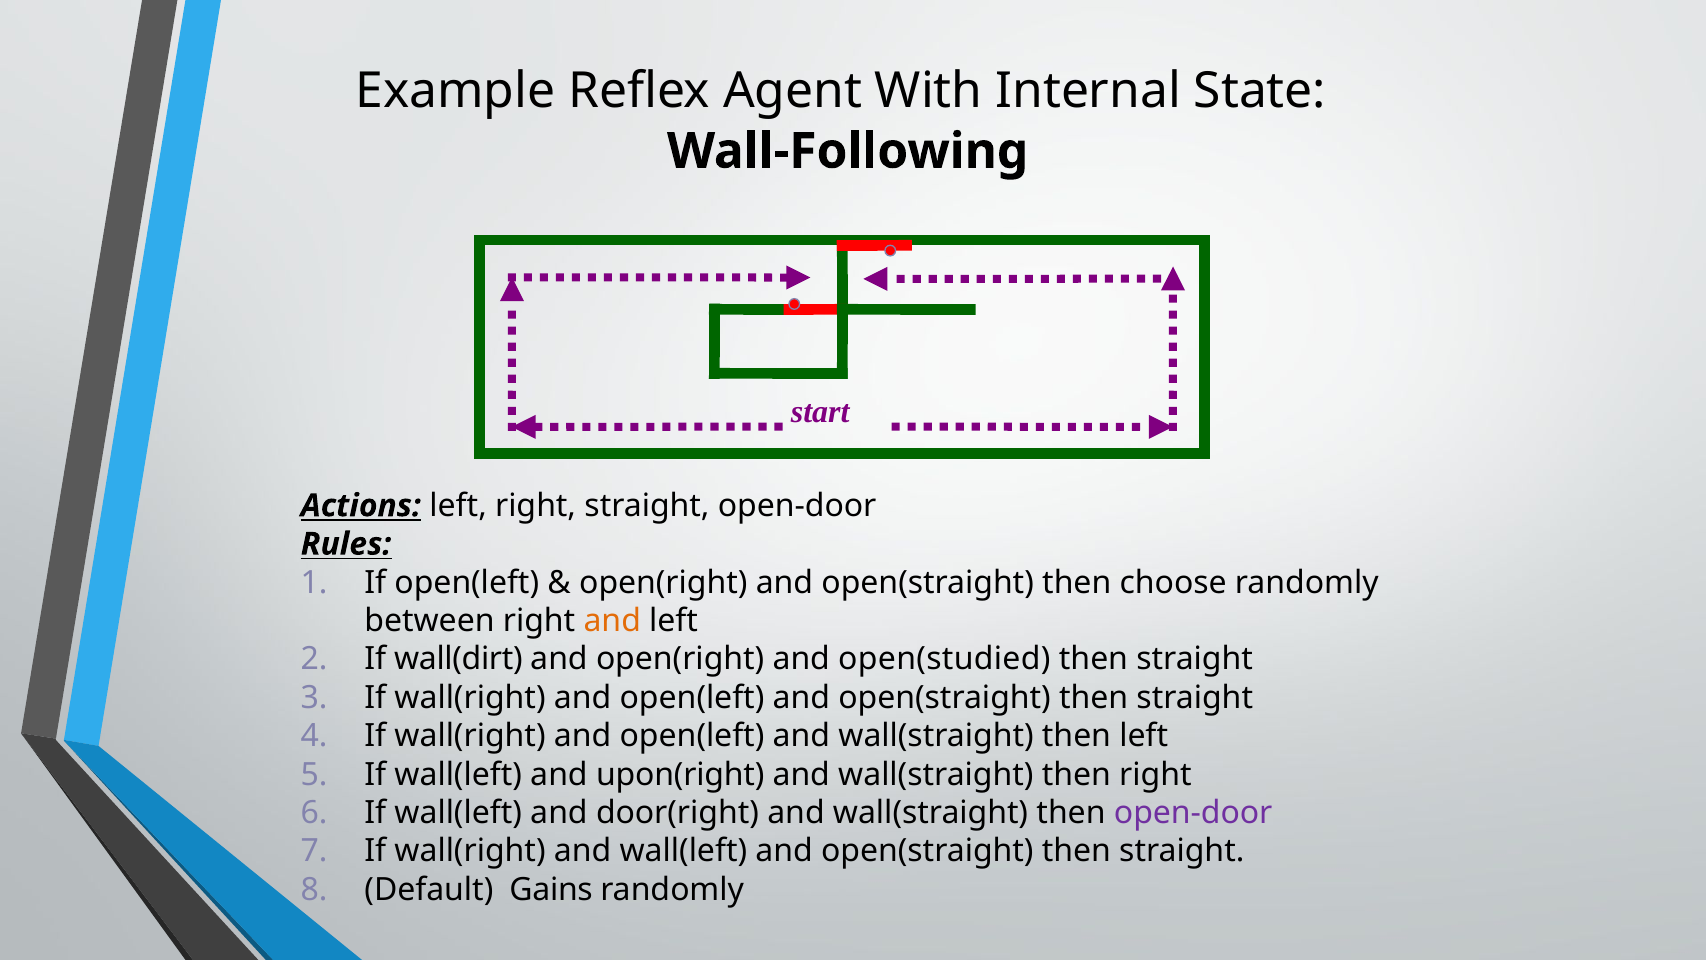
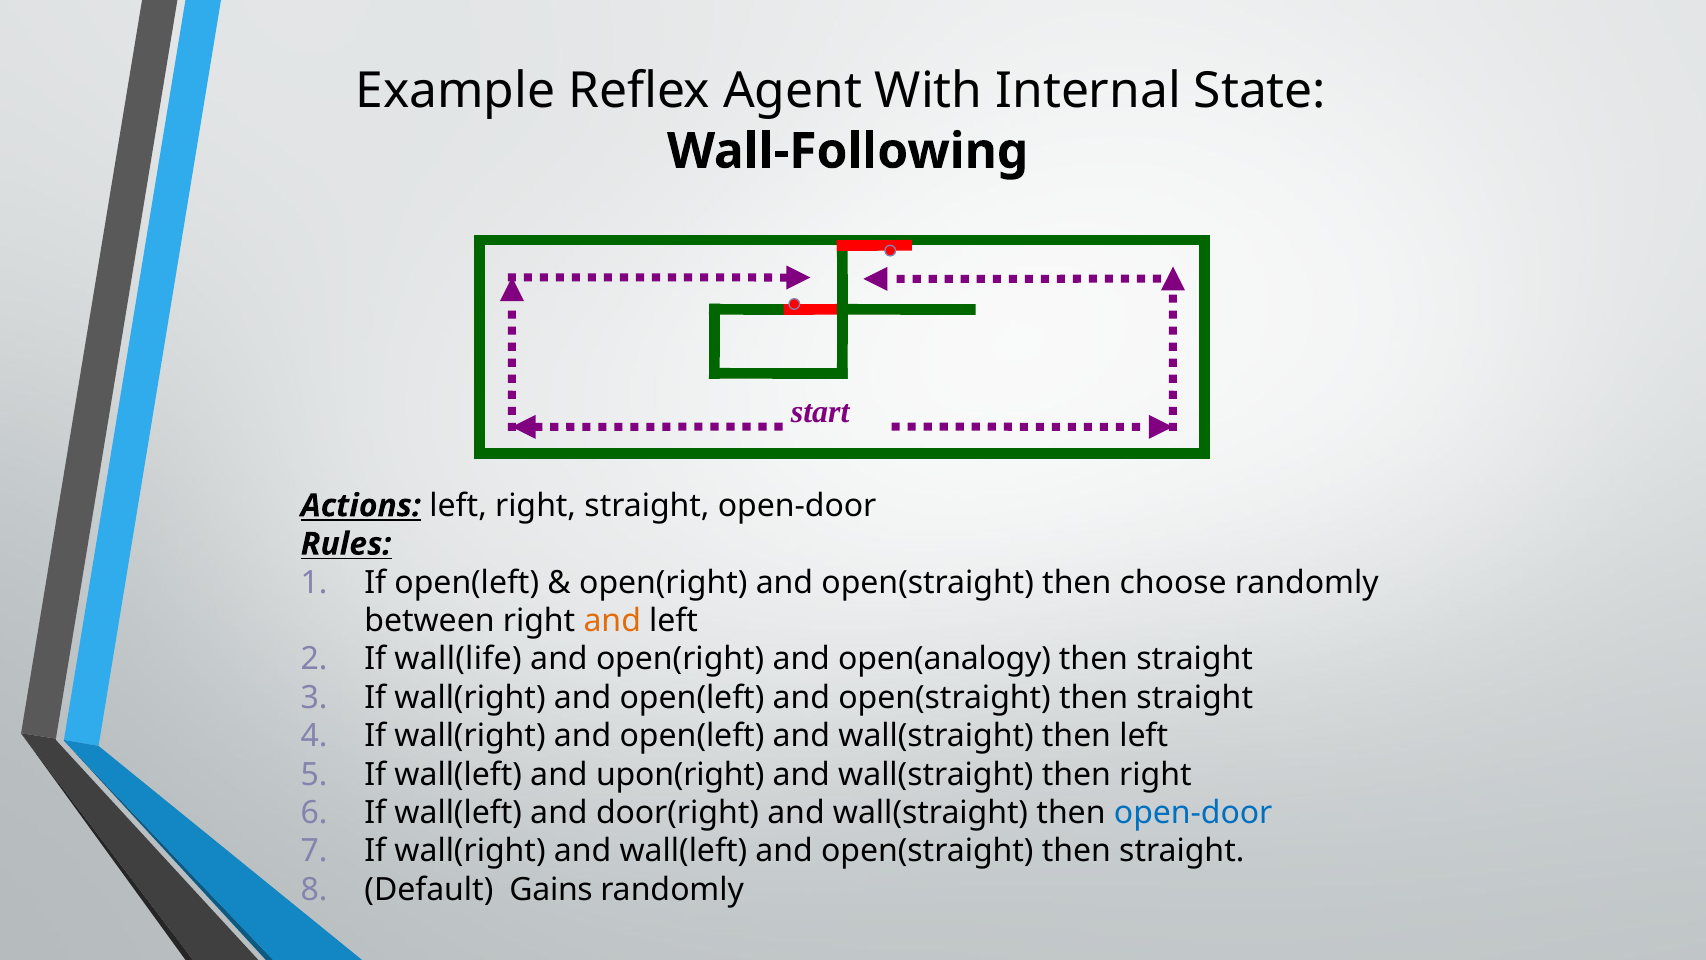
wall(dirt: wall(dirt -> wall(life (458, 659)
open(studied: open(studied -> open(analogy (945, 659)
open-door colour: purple -> blue (1193, 813)
